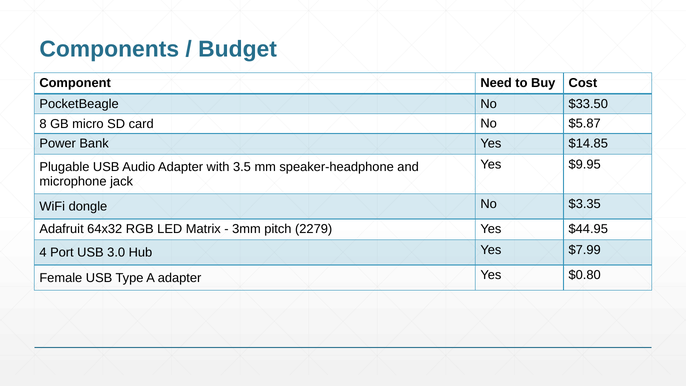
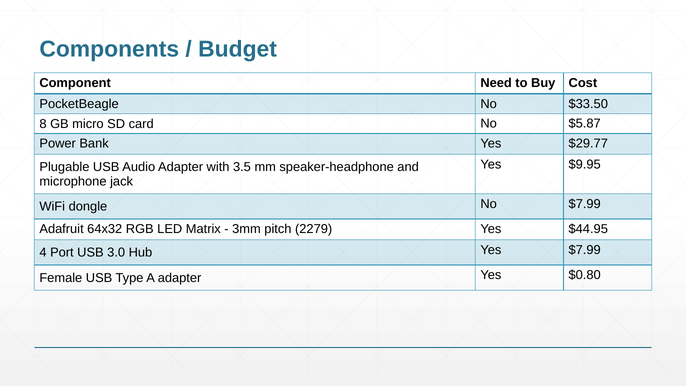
$14.85: $14.85 -> $29.77 (588, 143)
No $3.35: $3.35 -> $7.99 (585, 204)
